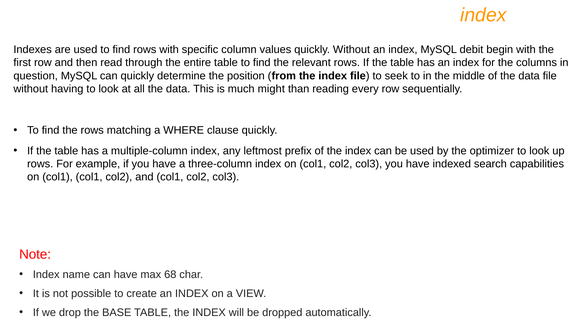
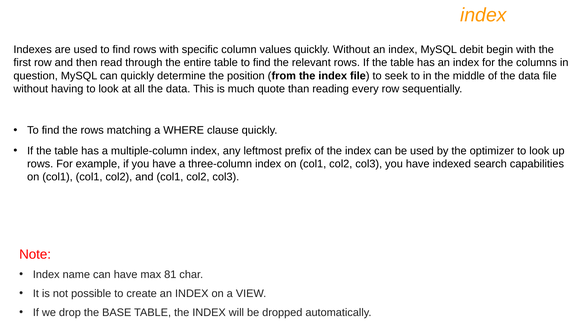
might: might -> quote (271, 89)
68: 68 -> 81 (170, 275)
